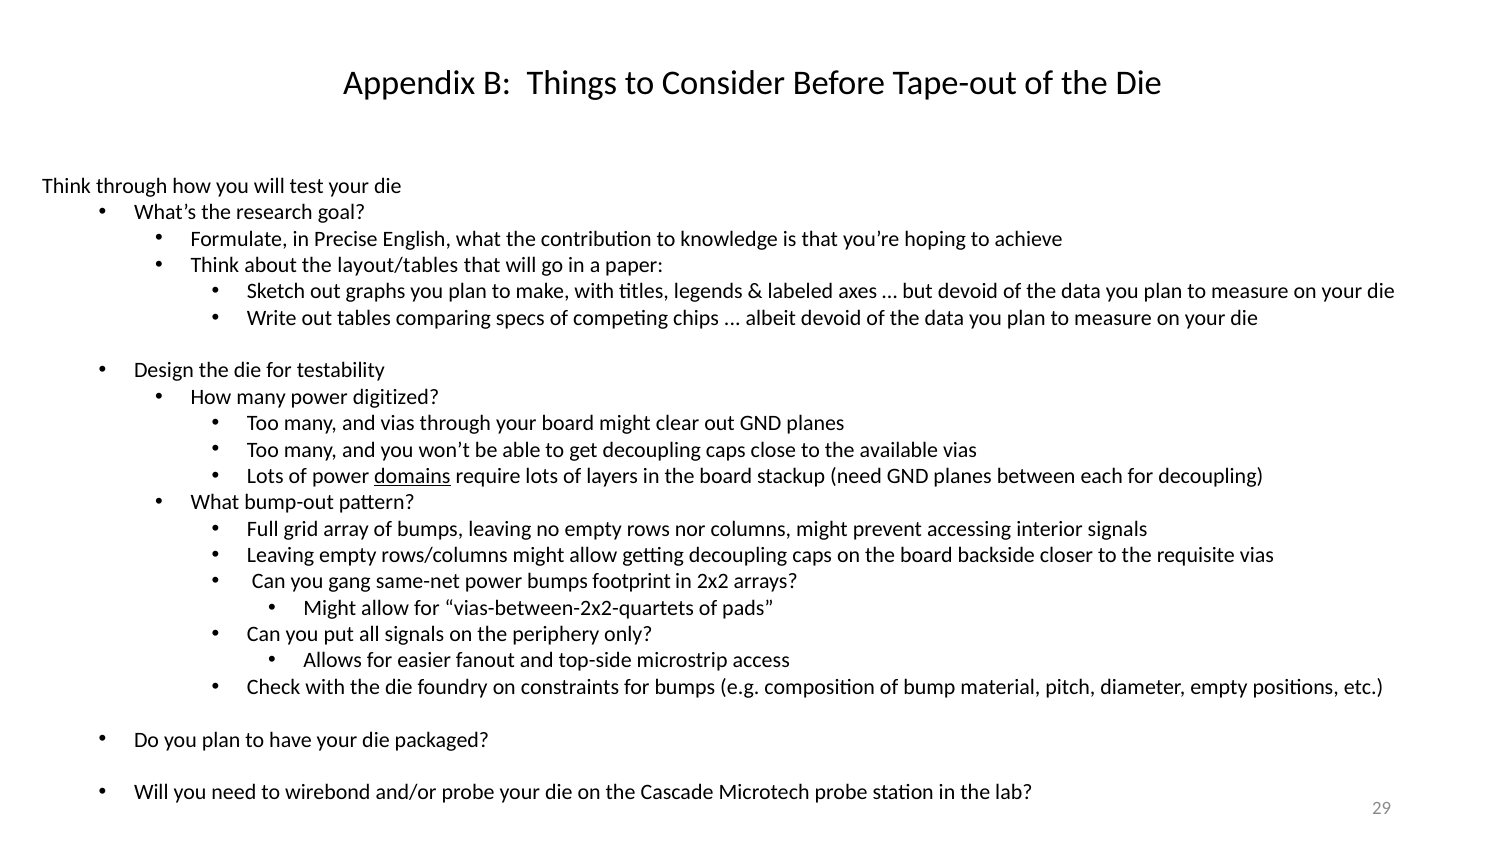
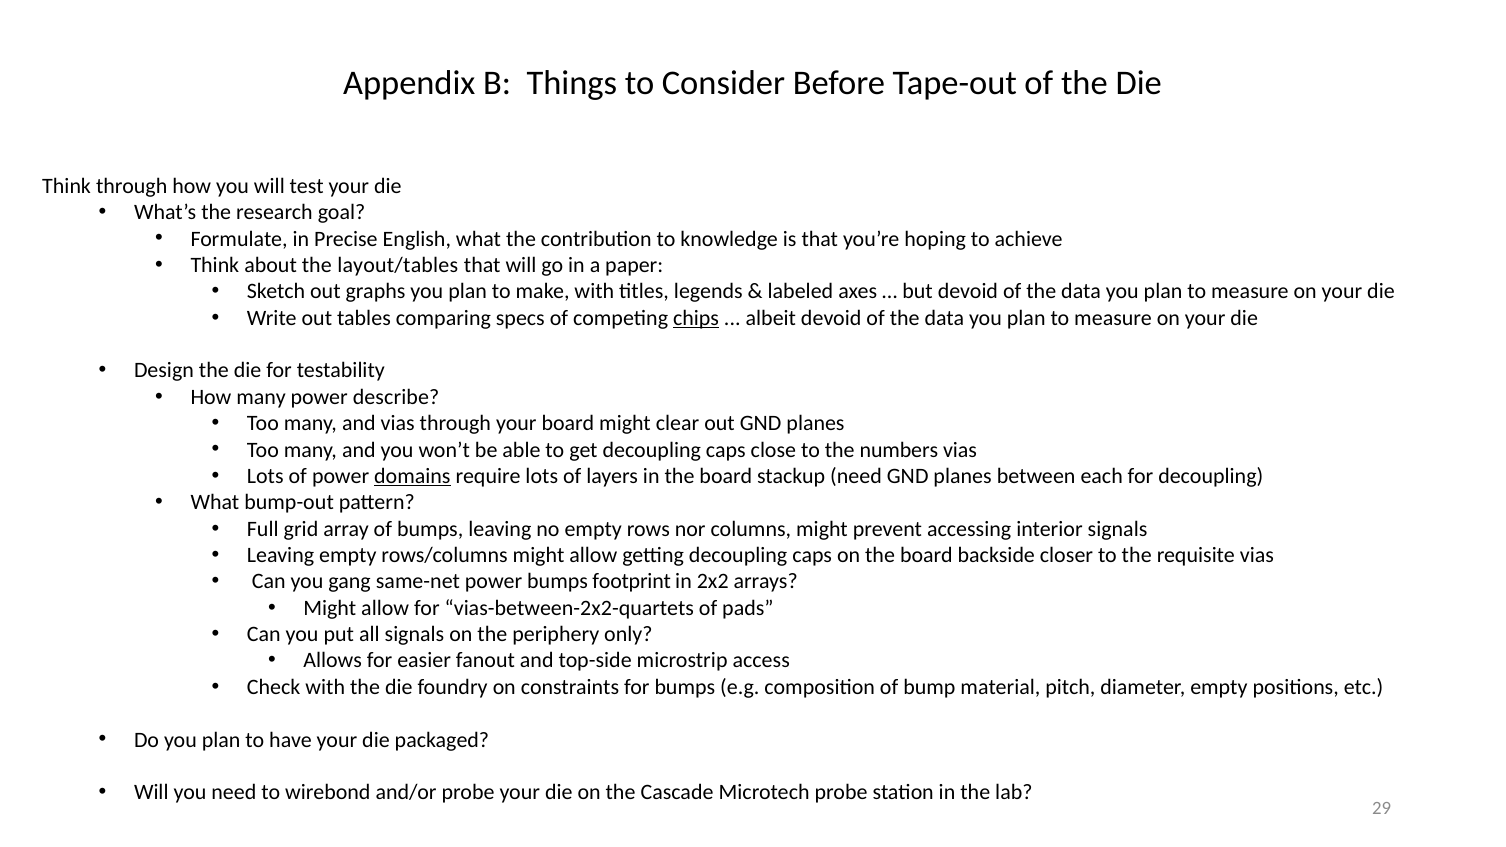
chips underline: none -> present (696, 318)
digitized: digitized -> describe (396, 397)
available: available -> numbers (899, 450)
